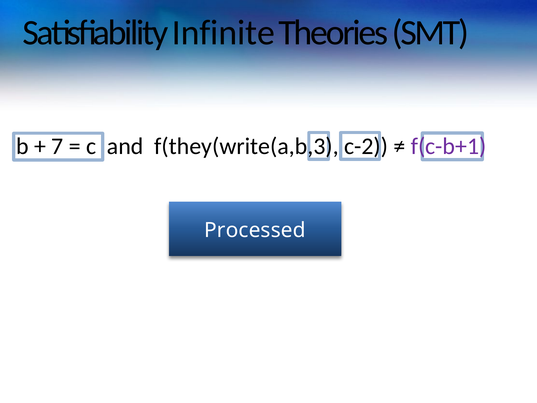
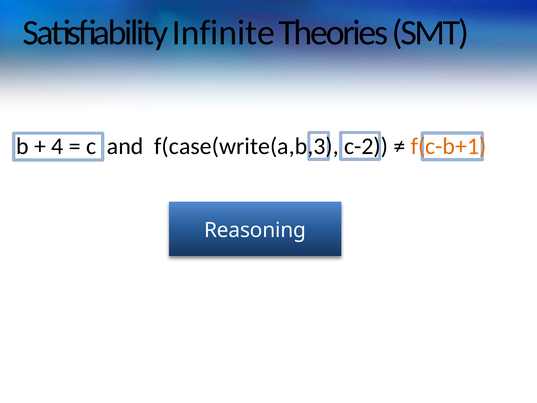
7: 7 -> 4 (57, 146)
f(they(write(a,b,3: f(they(write(a,b,3 -> f(case(write(a,b,3 (247, 146)
f(c-b+1 colour: purple -> orange (449, 146)
Processed: Processed -> Reasoning (255, 230)
